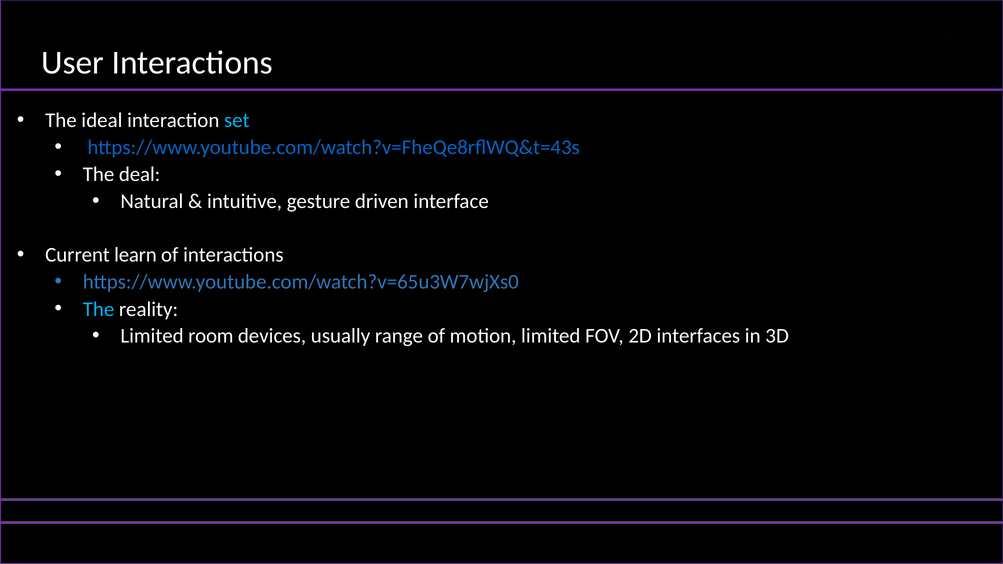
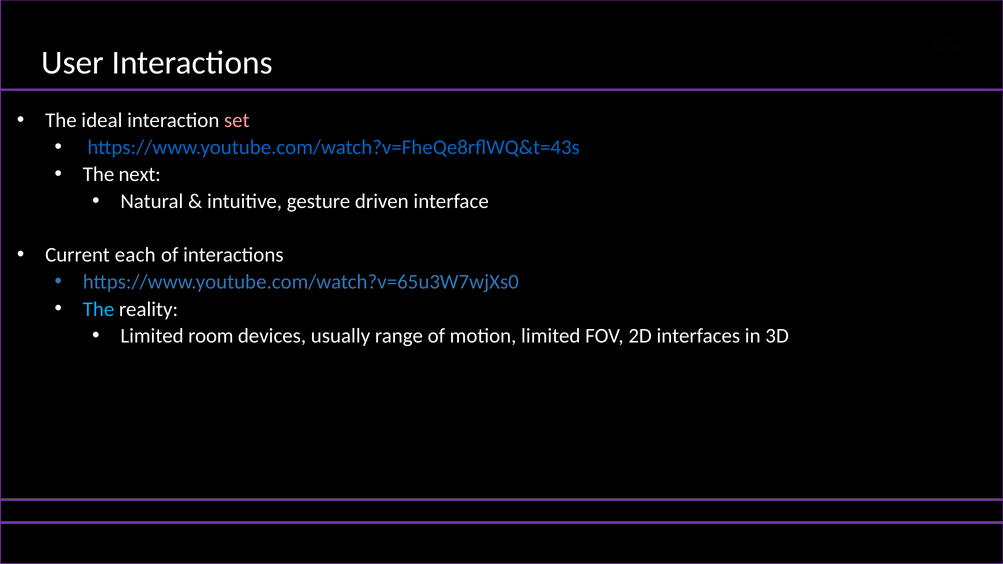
set colour: light blue -> pink (237, 120)
deal: deal -> next (140, 175)
learn: learn -> each (135, 255)
